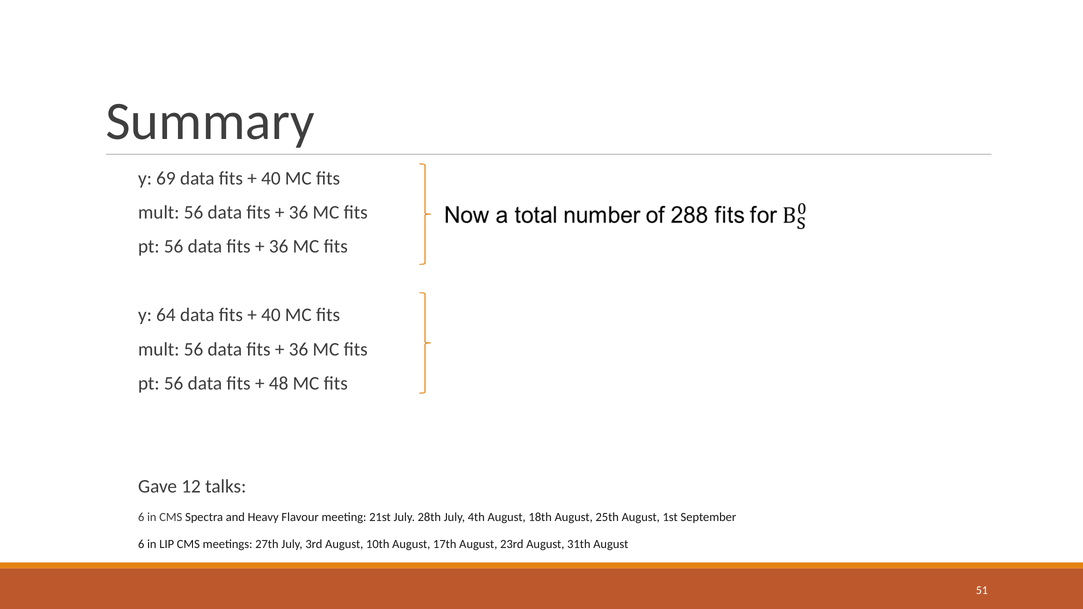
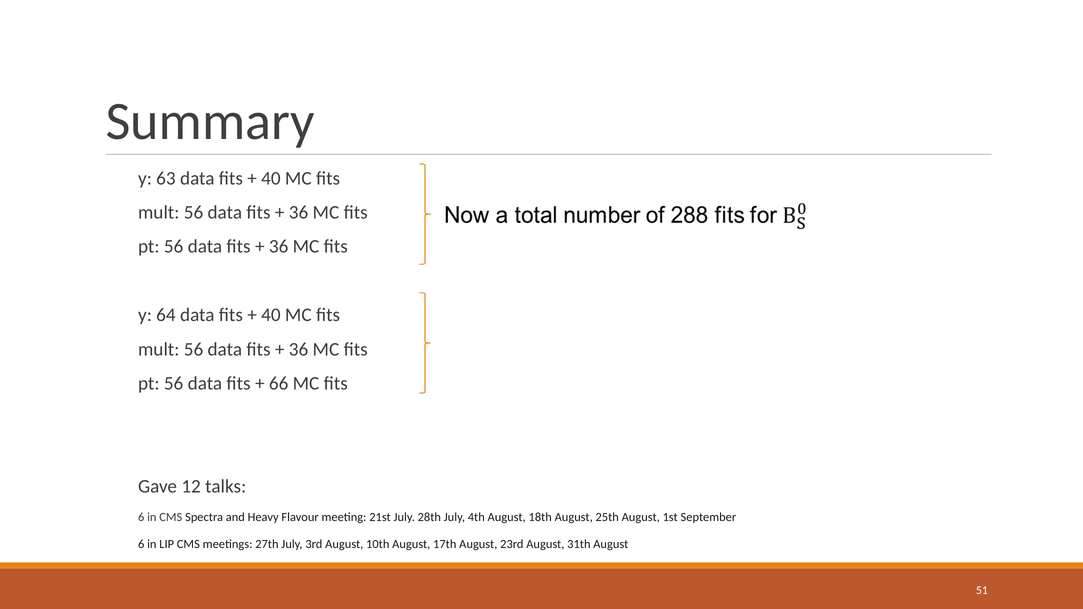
69: 69 -> 63 (166, 178)
48: 48 -> 66 (279, 384)
